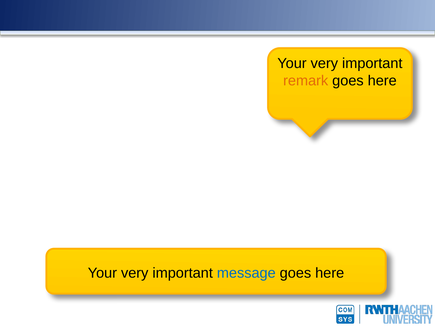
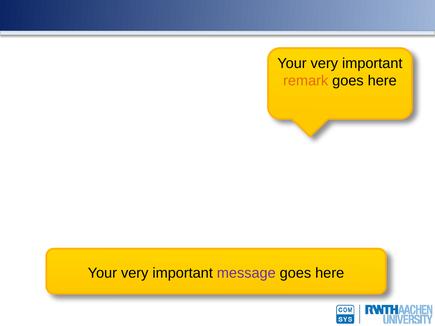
message colour: blue -> purple (246, 273)
